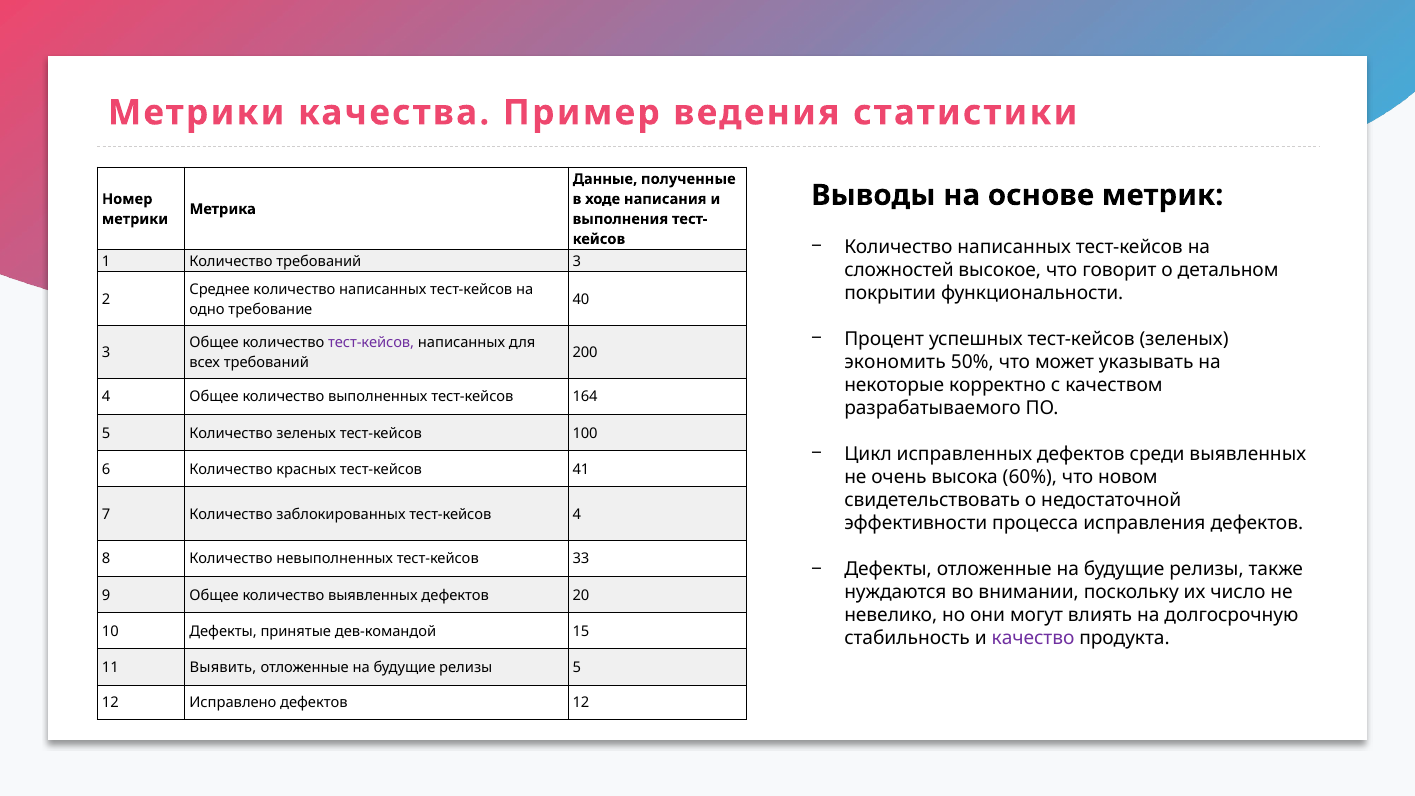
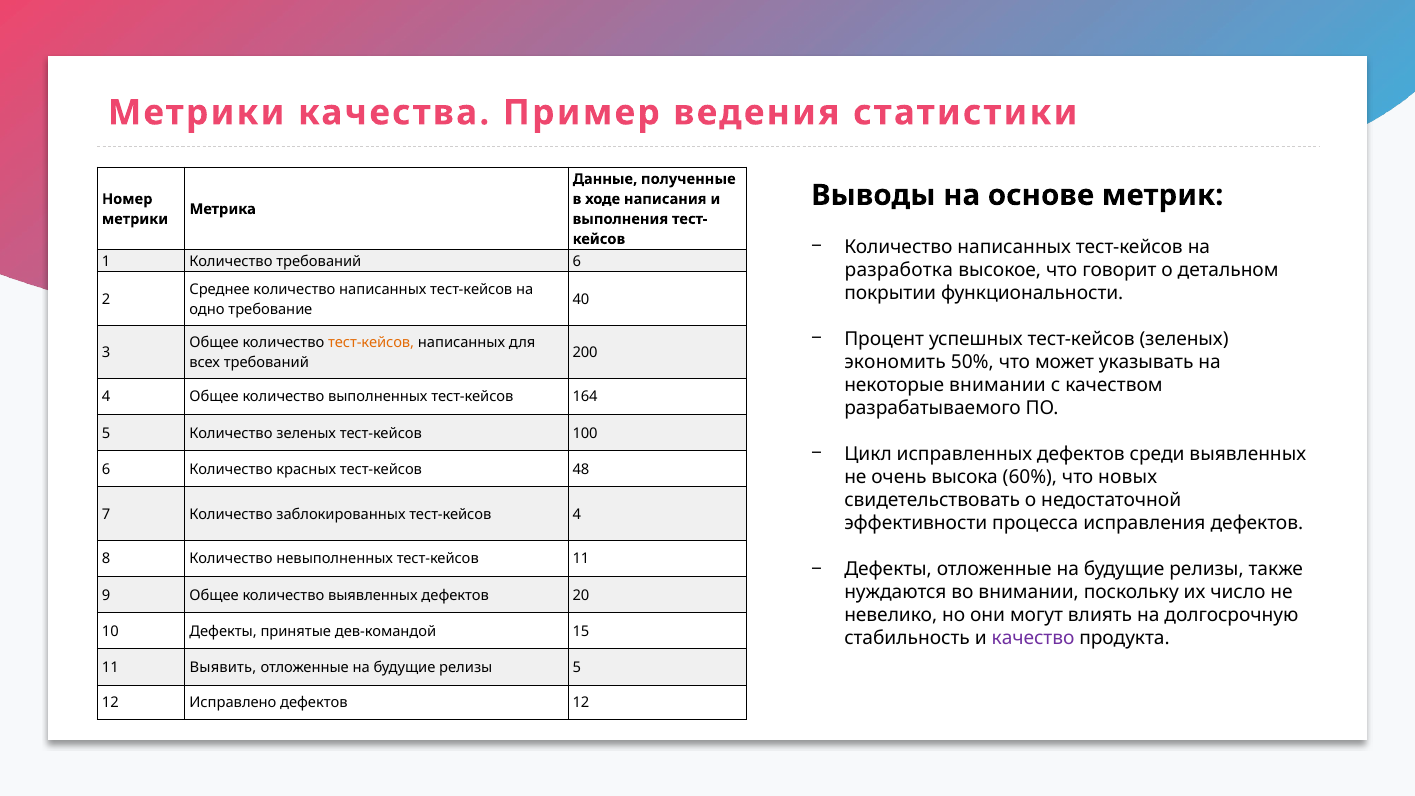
требований 3: 3 -> 6 (577, 261)
сложностей: сложностей -> разработка (899, 270)
тест-кейсов colour: purple -> orange (371, 342)
некоторые корректно: корректно -> внимании (997, 385)
41: 41 -> 48 (581, 470)
новом: новом -> новых (1128, 477)
тест-кейсов 33: 33 -> 11 (581, 559)
